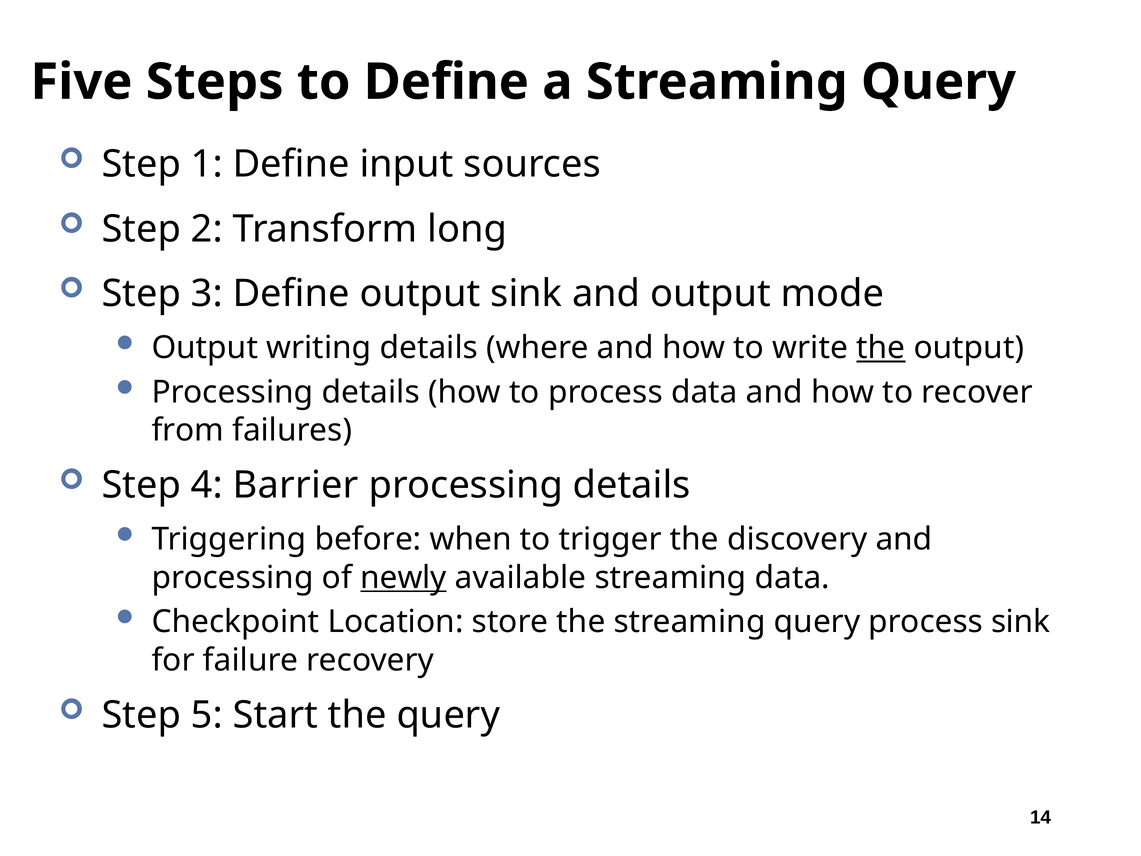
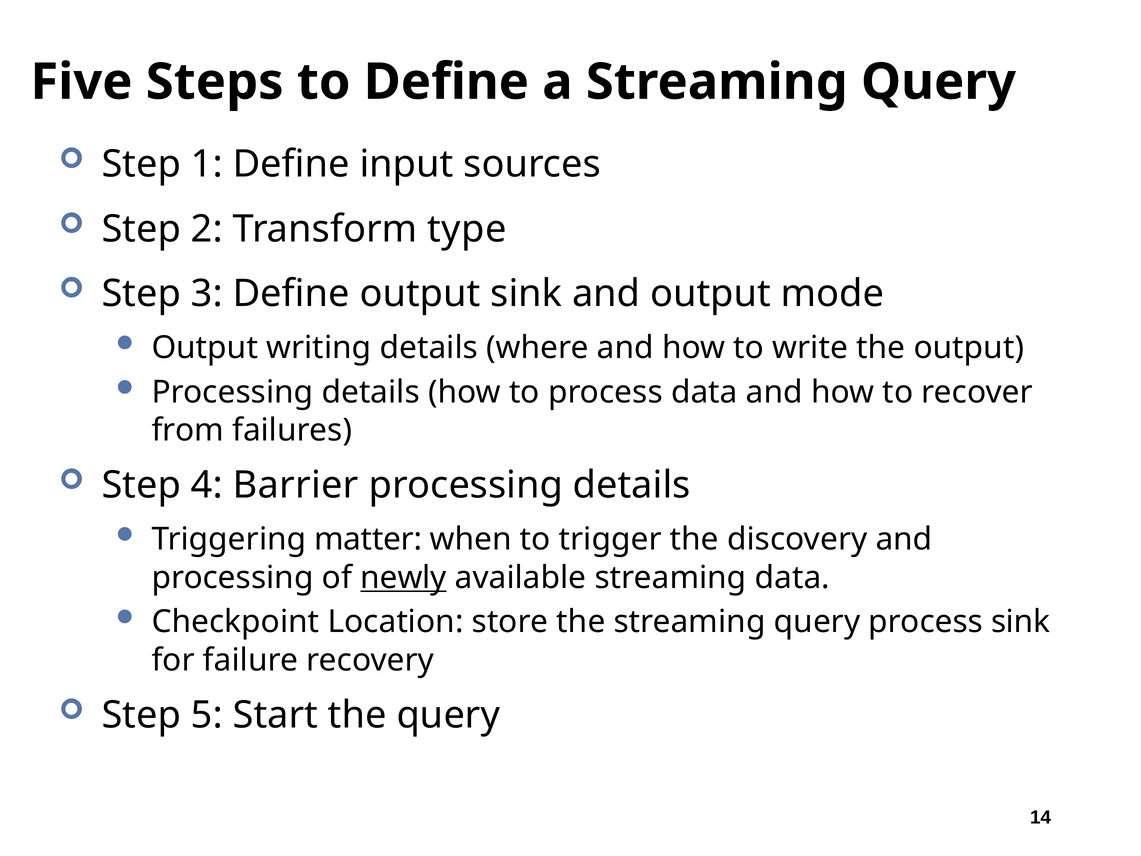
long: long -> type (467, 229)
the underline: present -> none (881, 348)
before: before -> matter (368, 539)
